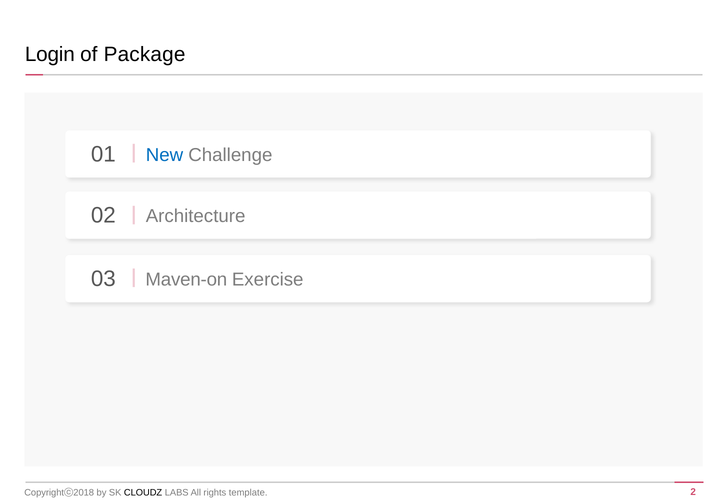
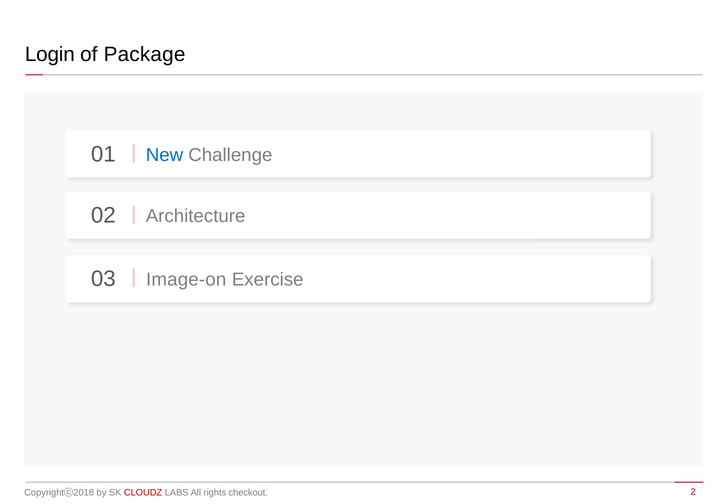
Maven-on: Maven-on -> Image-on (186, 280)
CLOUDZ colour: black -> red (143, 493)
template: template -> checkout (248, 493)
